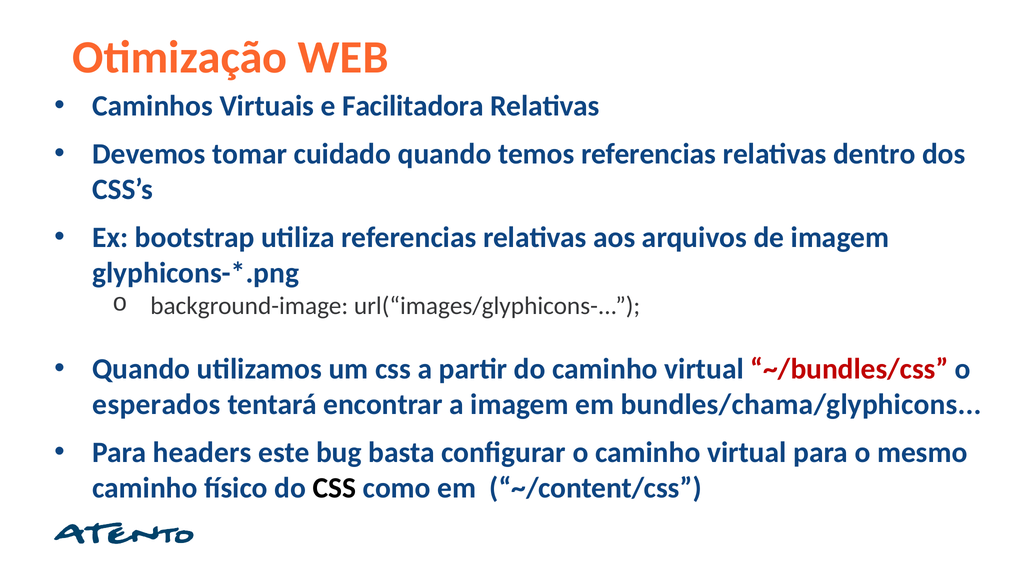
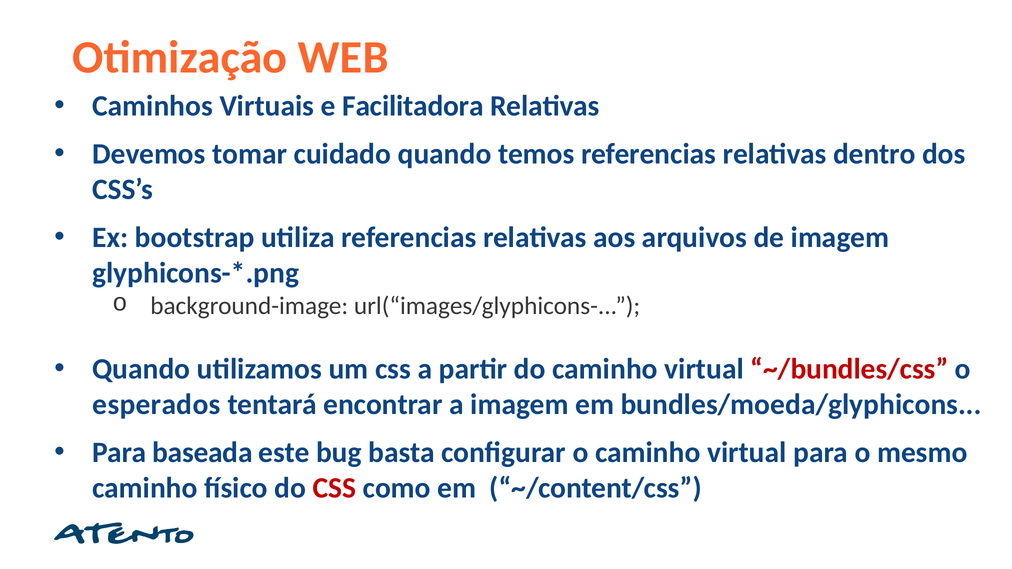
bundles/chama/glyphicons: bundles/chama/glyphicons -> bundles/moeda/glyphicons (801, 405)
headers: headers -> baseada (202, 453)
CSS colour: black -> red (334, 488)
